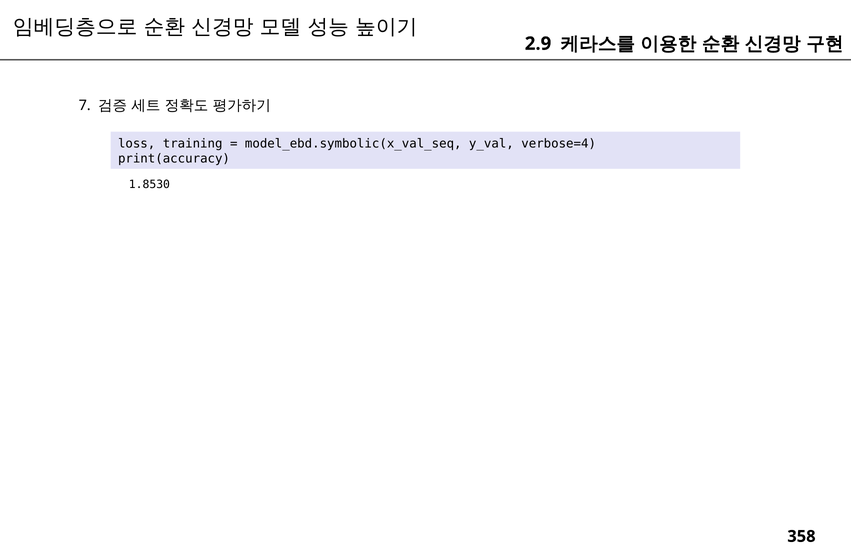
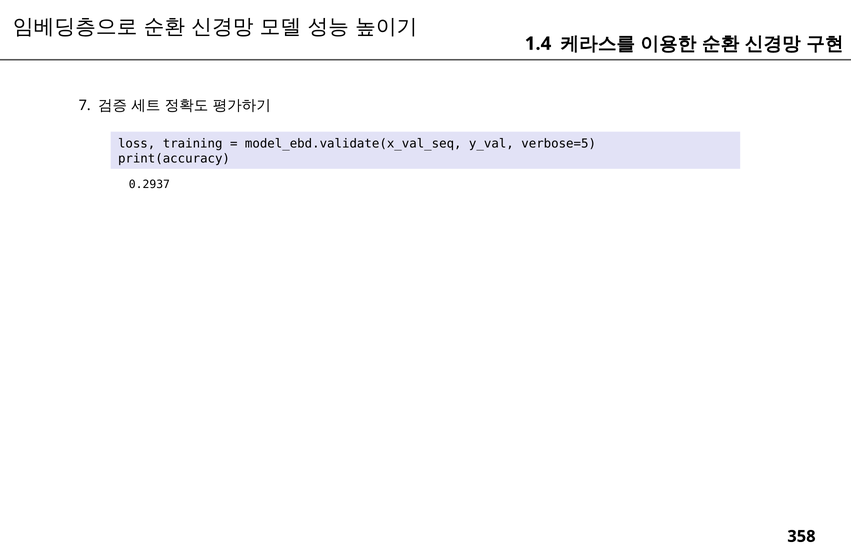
2.9: 2.9 -> 1.4 (538, 44)
model_ebd.symbolic(x_val_seq: model_ebd.symbolic(x_val_seq -> model_ebd.validate(x_val_seq (353, 144)
verbose=4: verbose=4 -> verbose=5 (559, 144)
1.8530: 1.8530 -> 0.2937 (149, 185)
